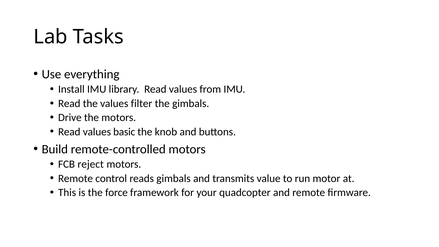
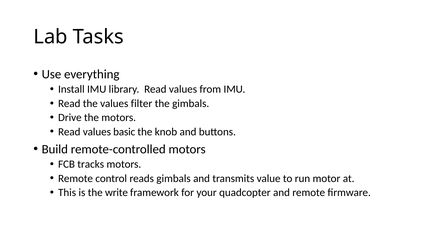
reject: reject -> tracks (91, 164)
force: force -> write (116, 192)
